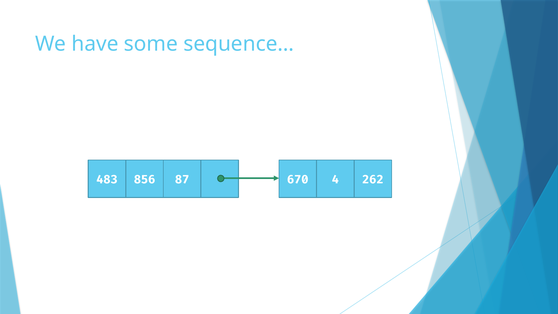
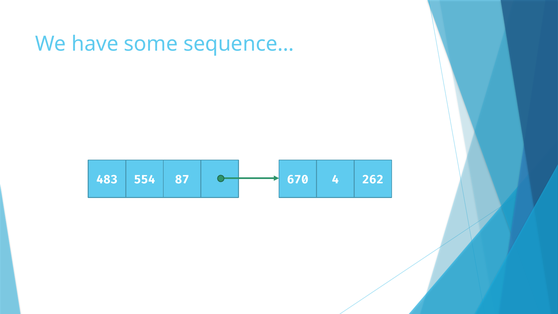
856: 856 -> 554 (145, 179)
